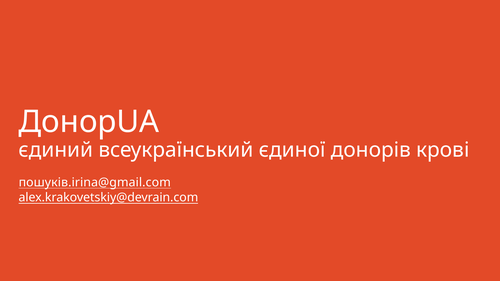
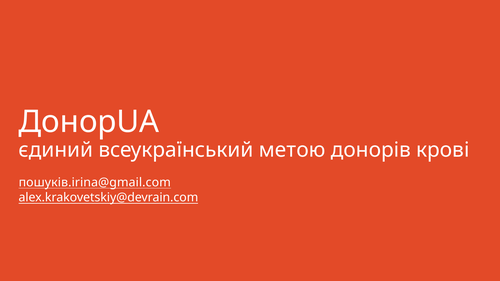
єдиної: єдиної -> метою (292, 150)
